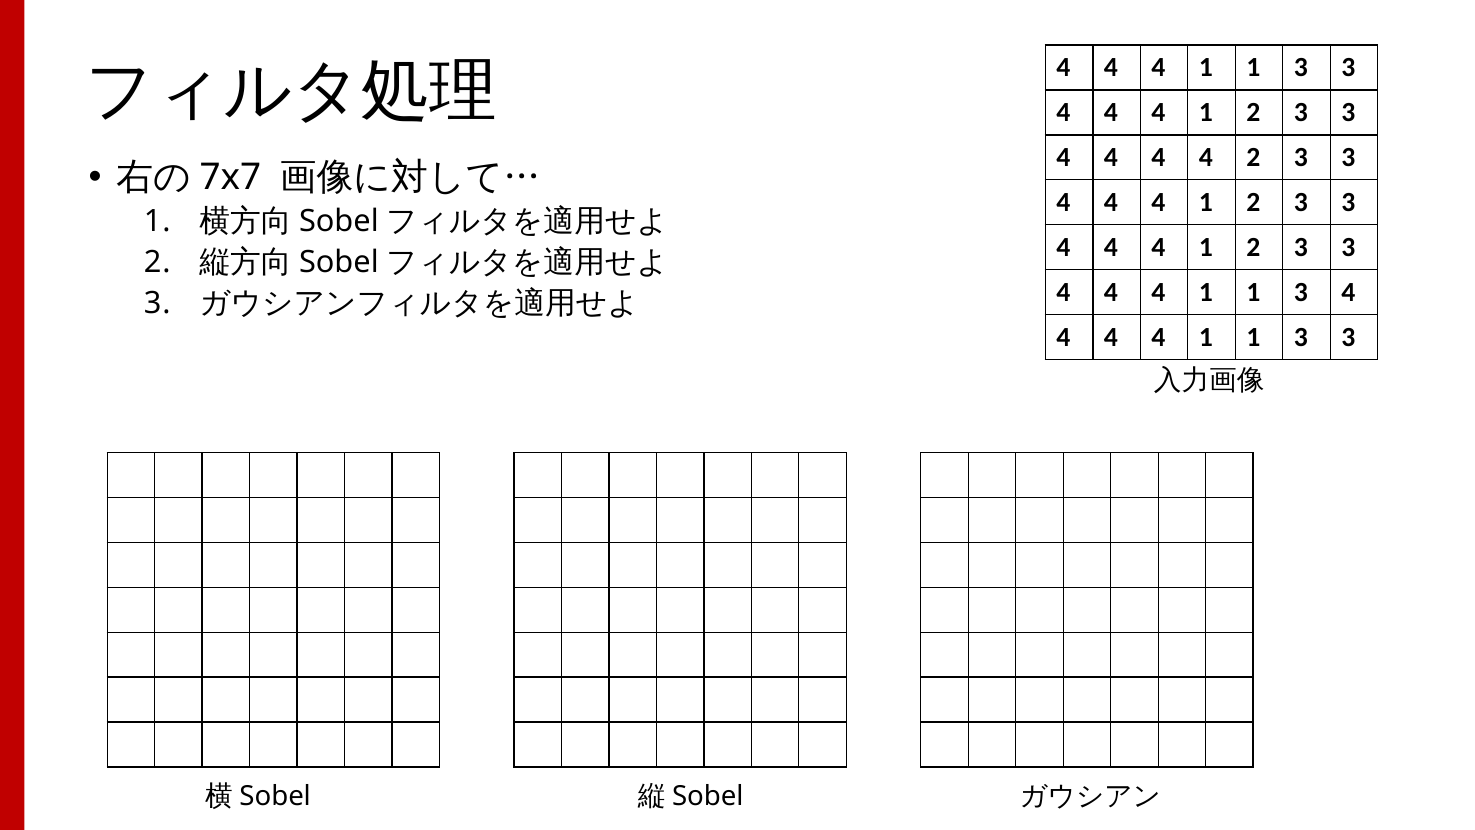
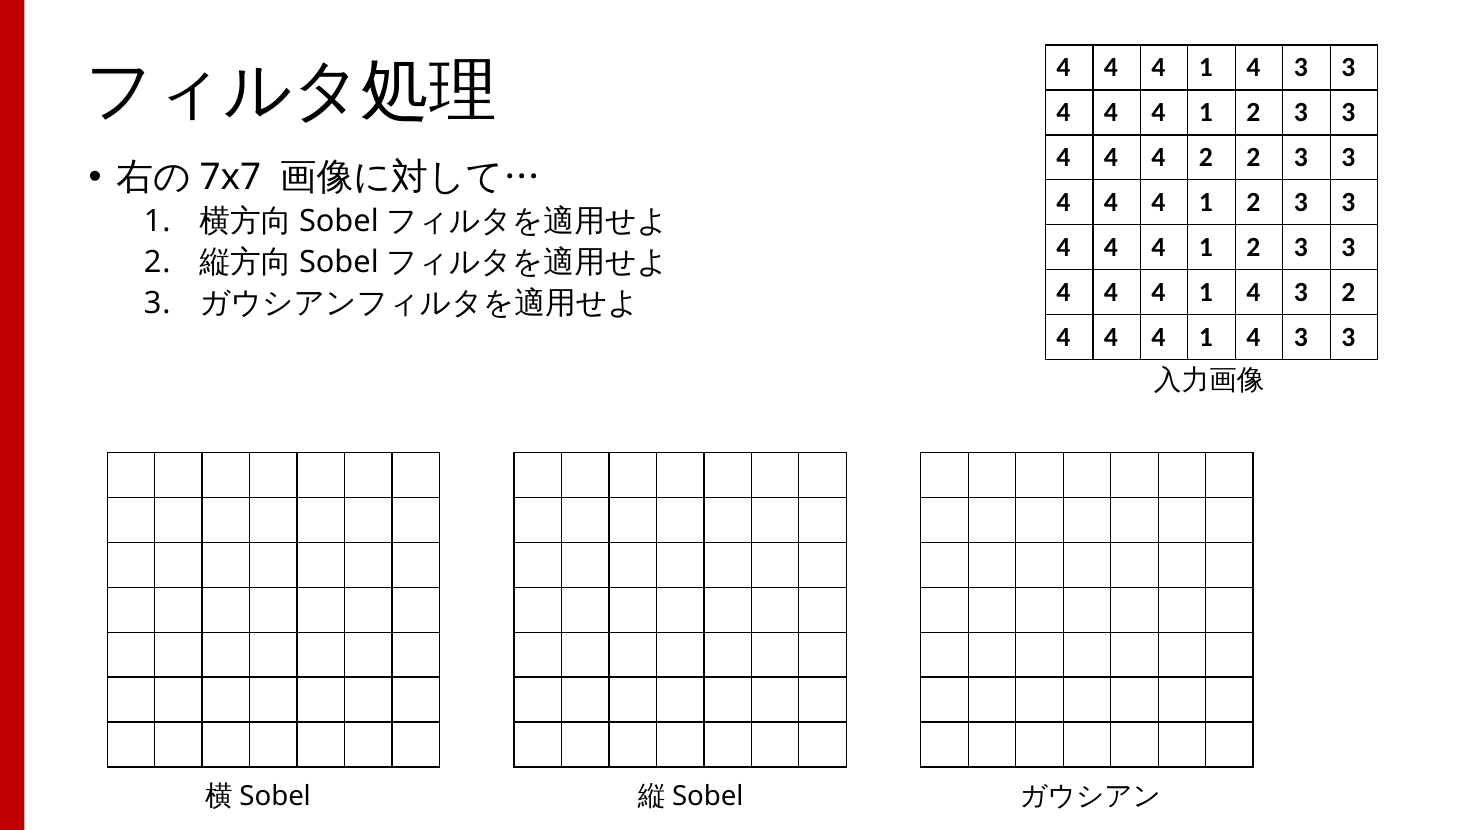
1: 1 -> 4 (1253, 68)
4: 4 -> 2 (1206, 158)
1: 1 -> 4 (1253, 292)
4: 4 -> 2 (1348, 292)
1: 1 -> 4 (1253, 337)
